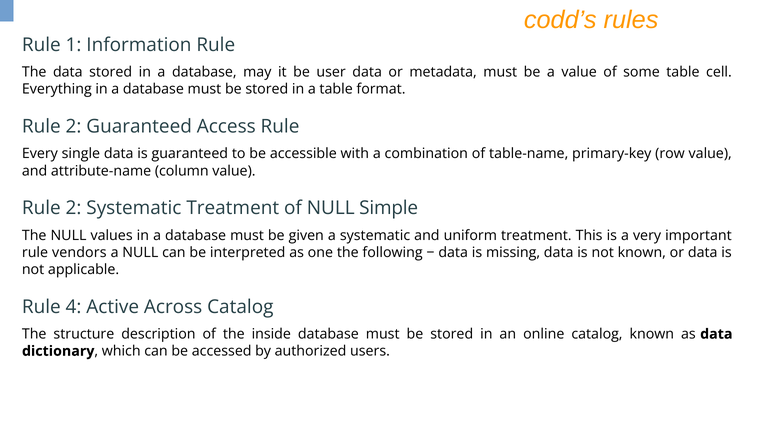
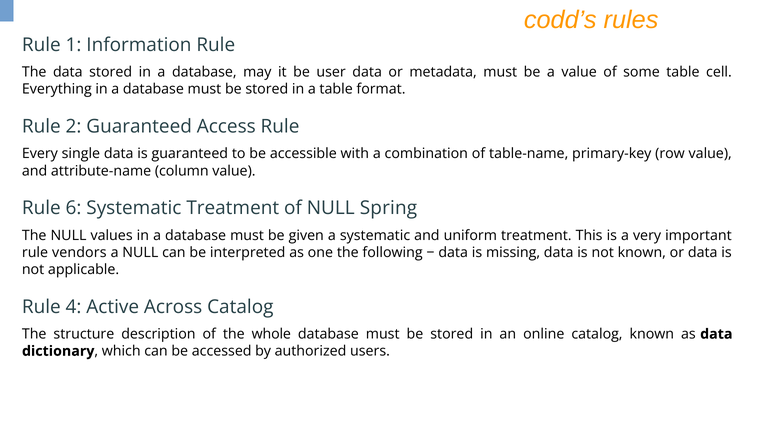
2: 2 -> 6 (74, 208)
Simple: Simple -> Spring (388, 208)
inside: inside -> whole (271, 334)
